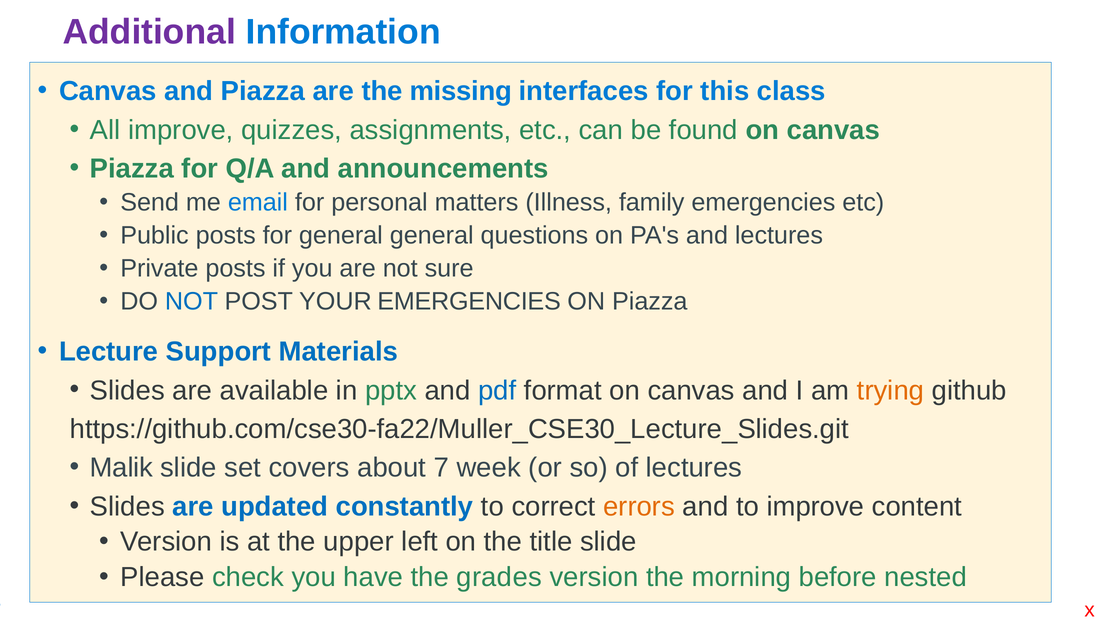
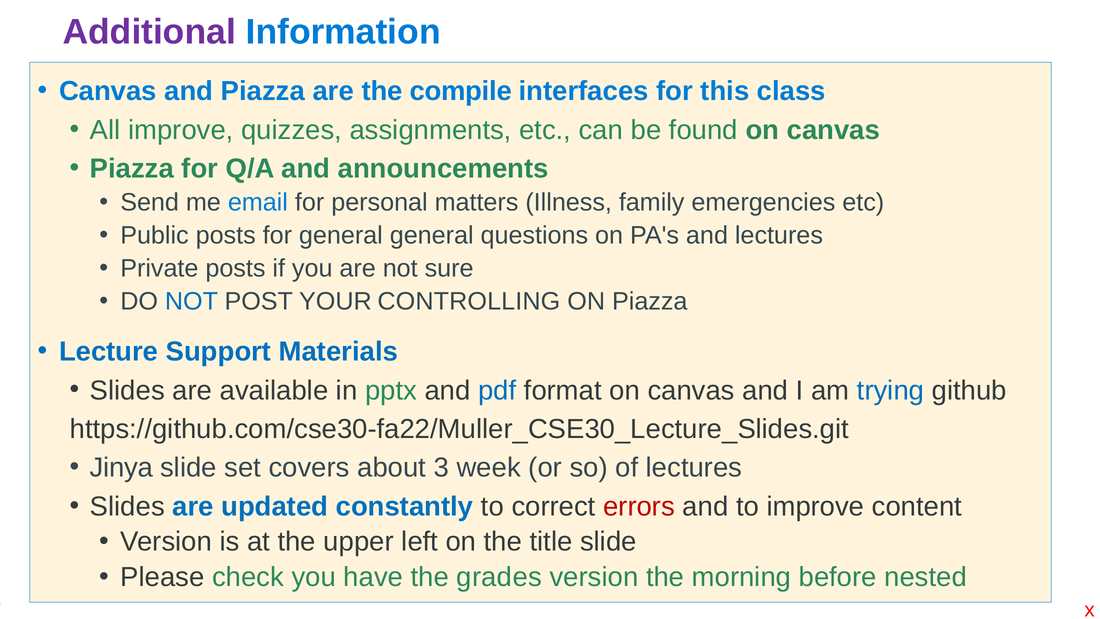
missing: missing -> compile (461, 91)
YOUR EMERGENCIES: EMERGENCIES -> CONTROLLING (469, 301)
trying colour: orange -> blue (891, 390)
Malik: Malik -> Jinya (121, 468)
7: 7 -> 3 (441, 468)
errors colour: orange -> red (639, 506)
